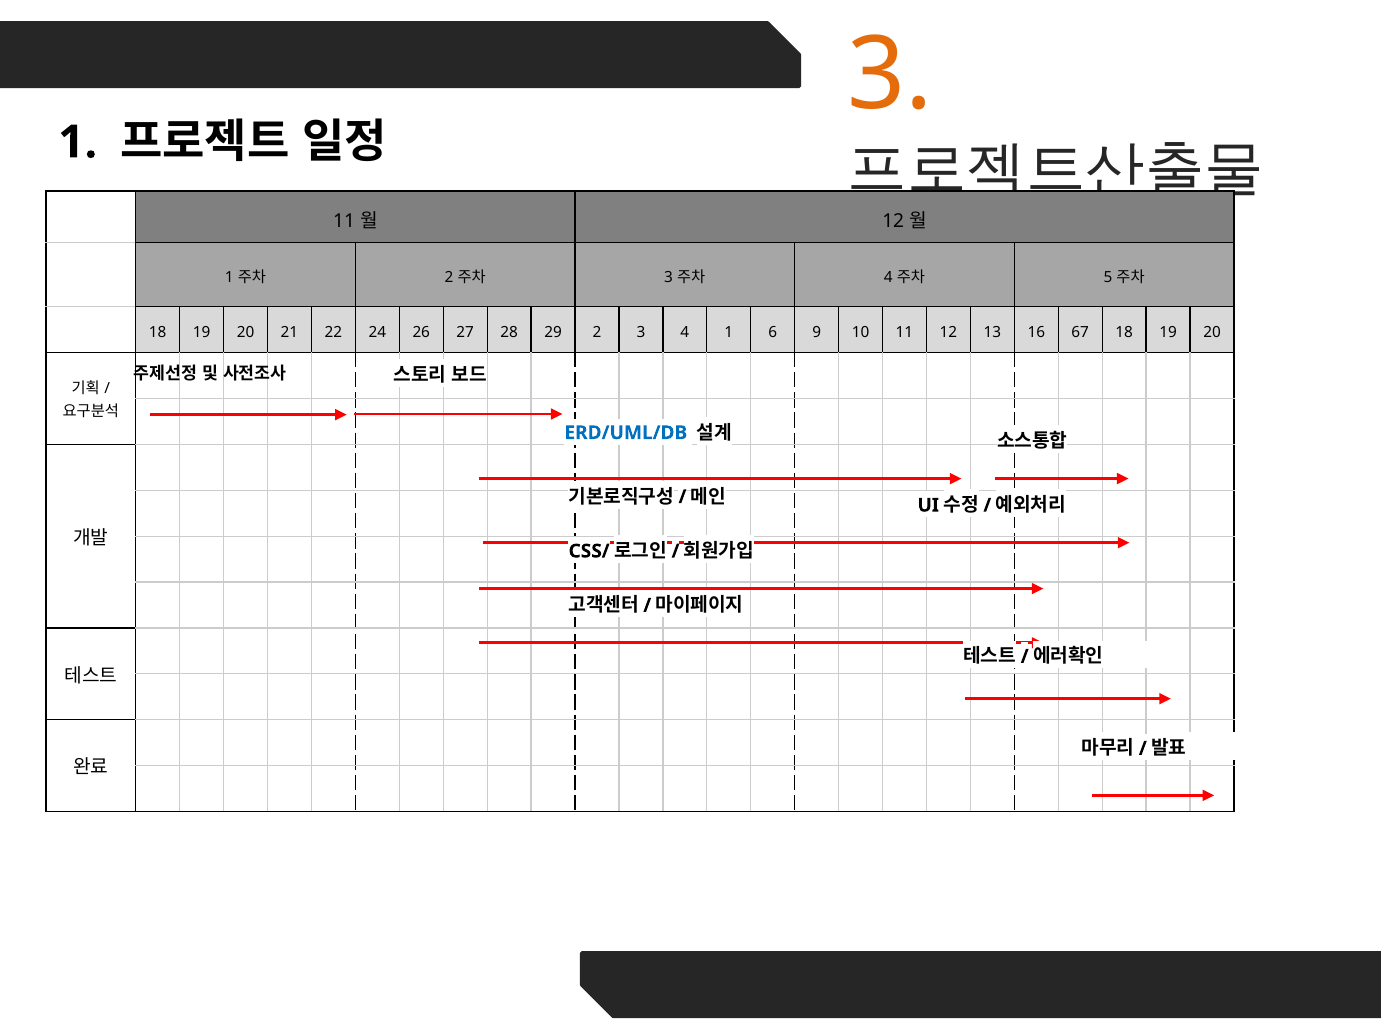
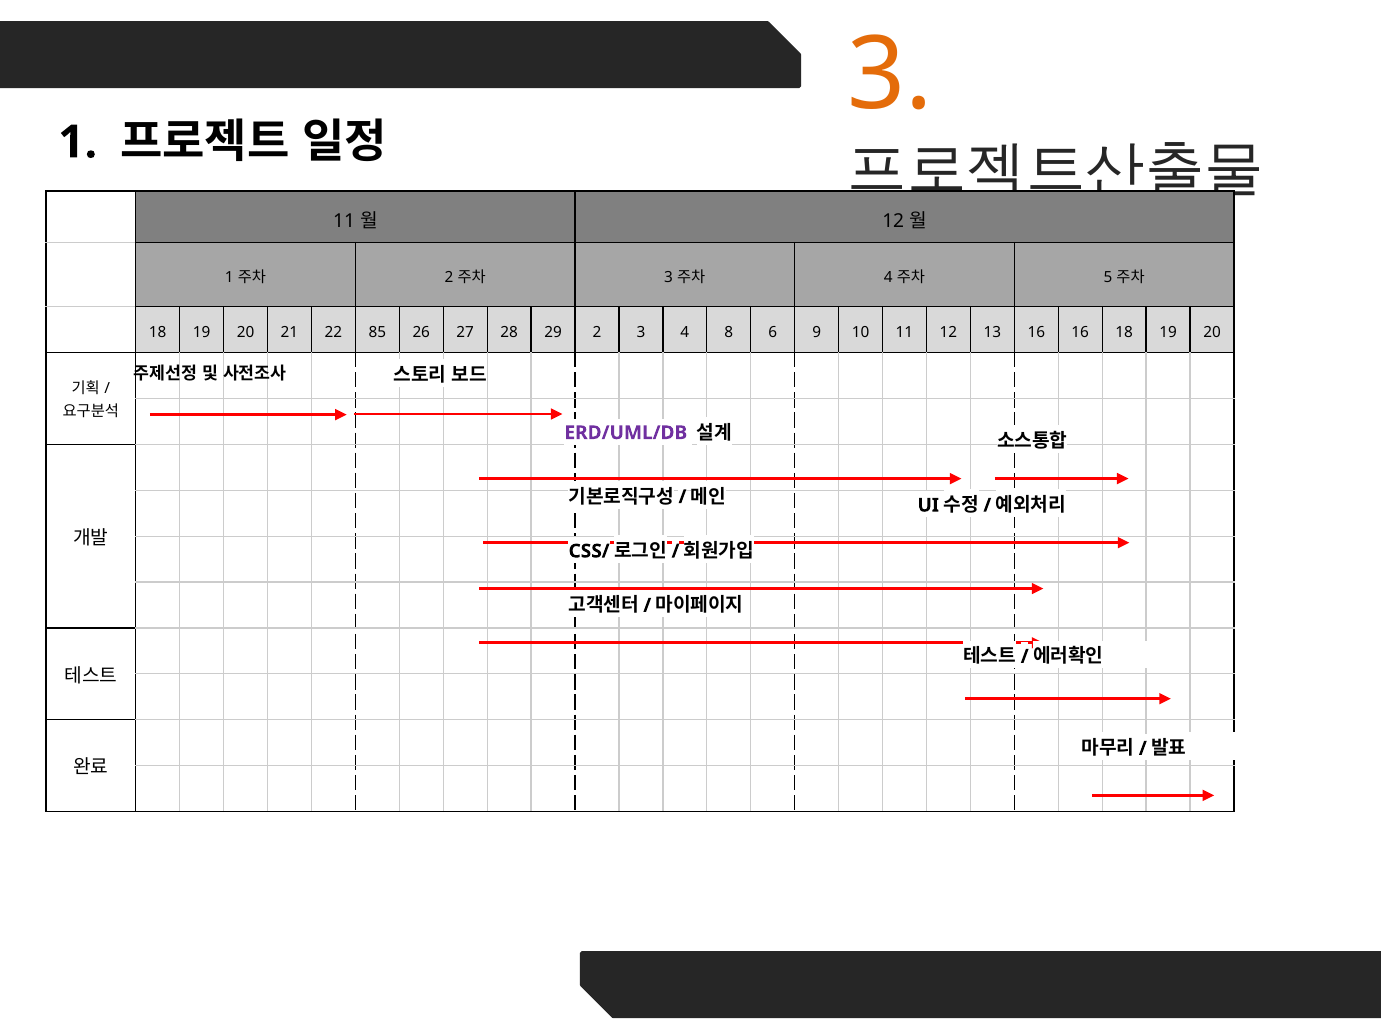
24: 24 -> 85 (377, 332)
4 1: 1 -> 8 (729, 332)
16 67: 67 -> 16 (1080, 332)
ERD/UML/DB colour: blue -> purple (626, 433)
